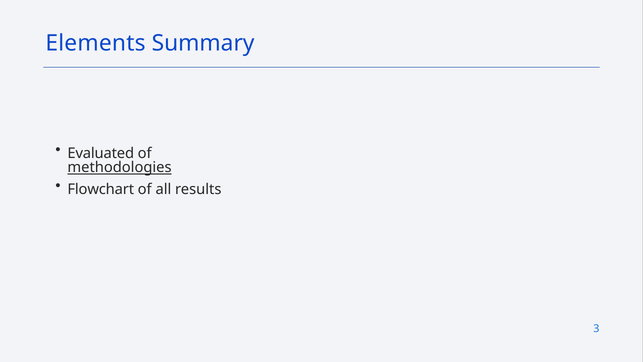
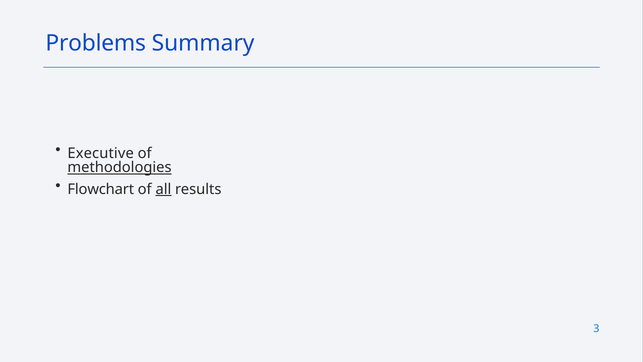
Elements: Elements -> Problems (96, 43)
Evaluated: Evaluated -> Executive (101, 153)
all underline: none -> present (163, 189)
